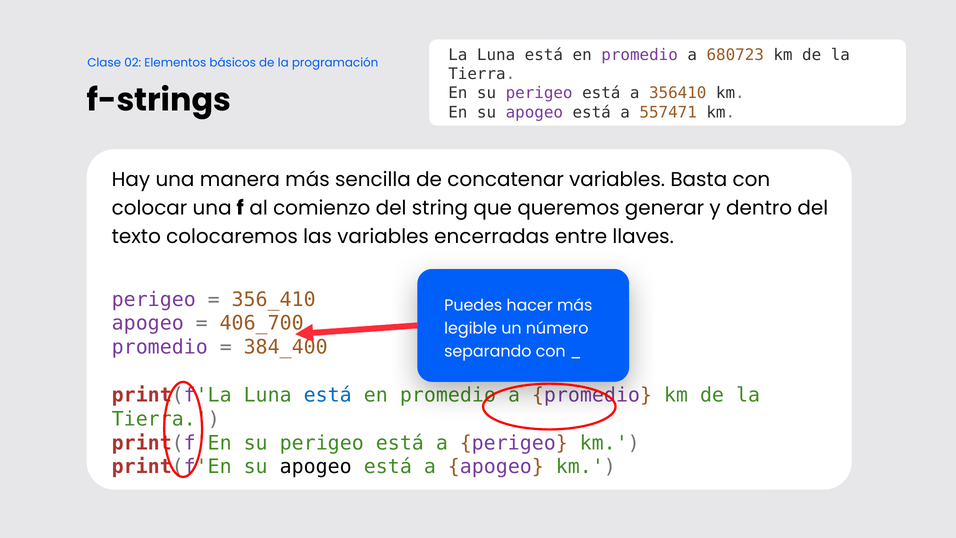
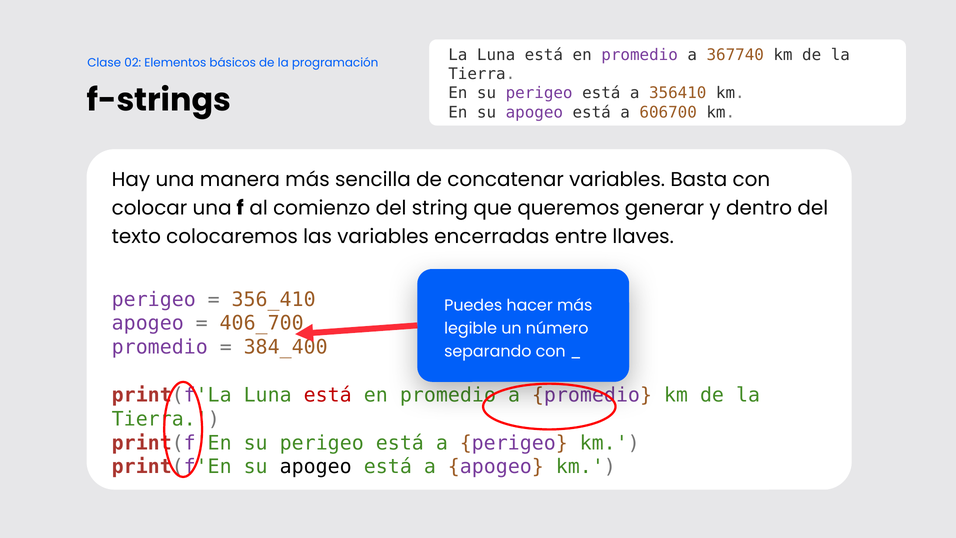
680723: 680723 -> 367740 (735, 55)
557471: 557471 -> 606700 (668, 112)
está colour: blue -> red (328, 395)
